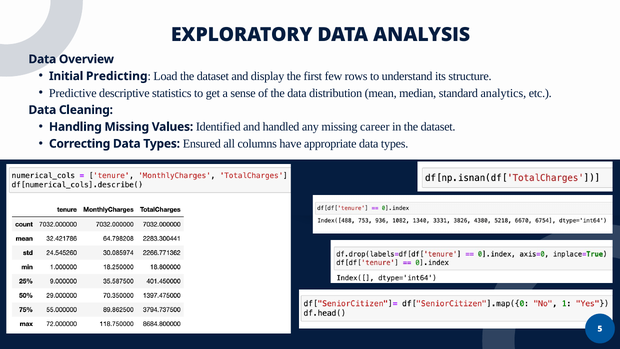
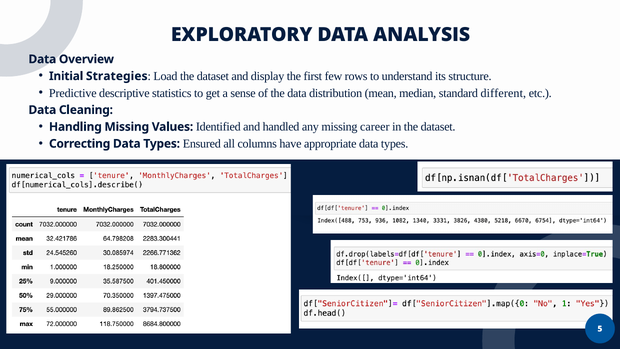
Predicting: Predicting -> Strategies (117, 76)
analytics: analytics -> different (503, 93)
